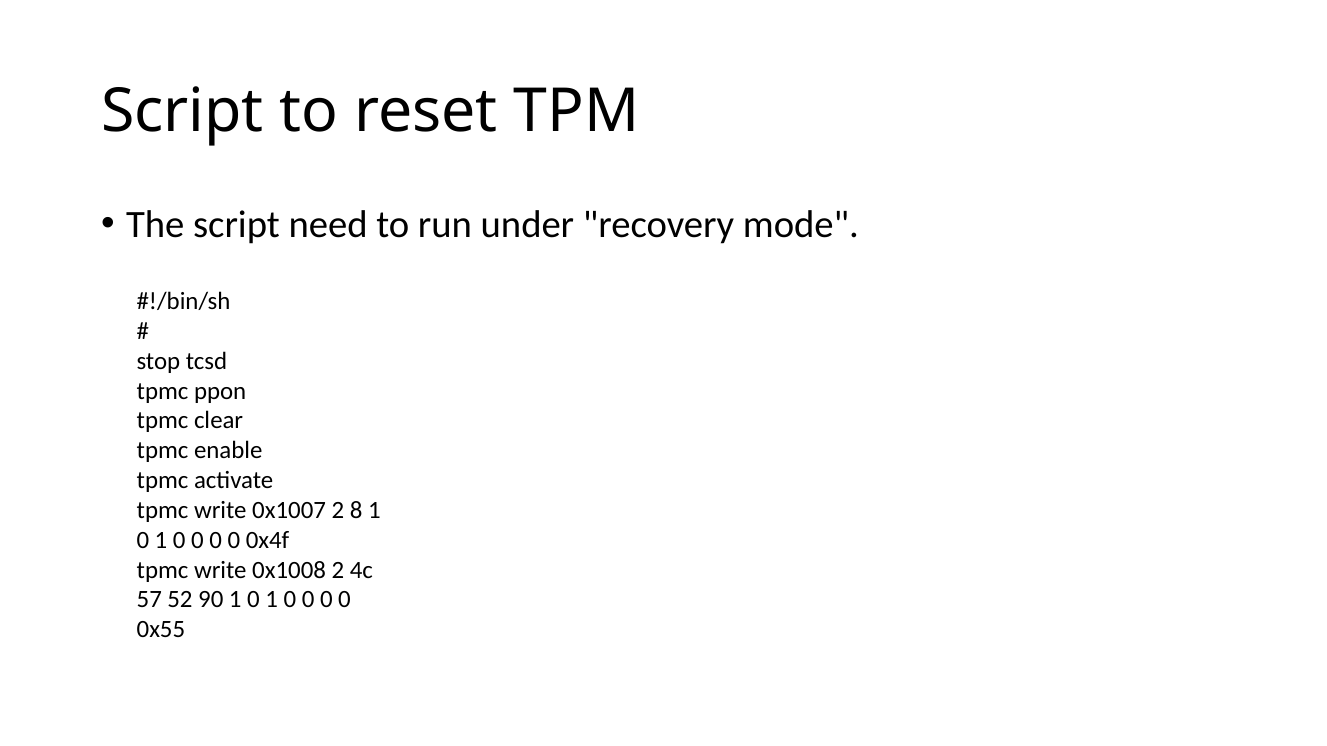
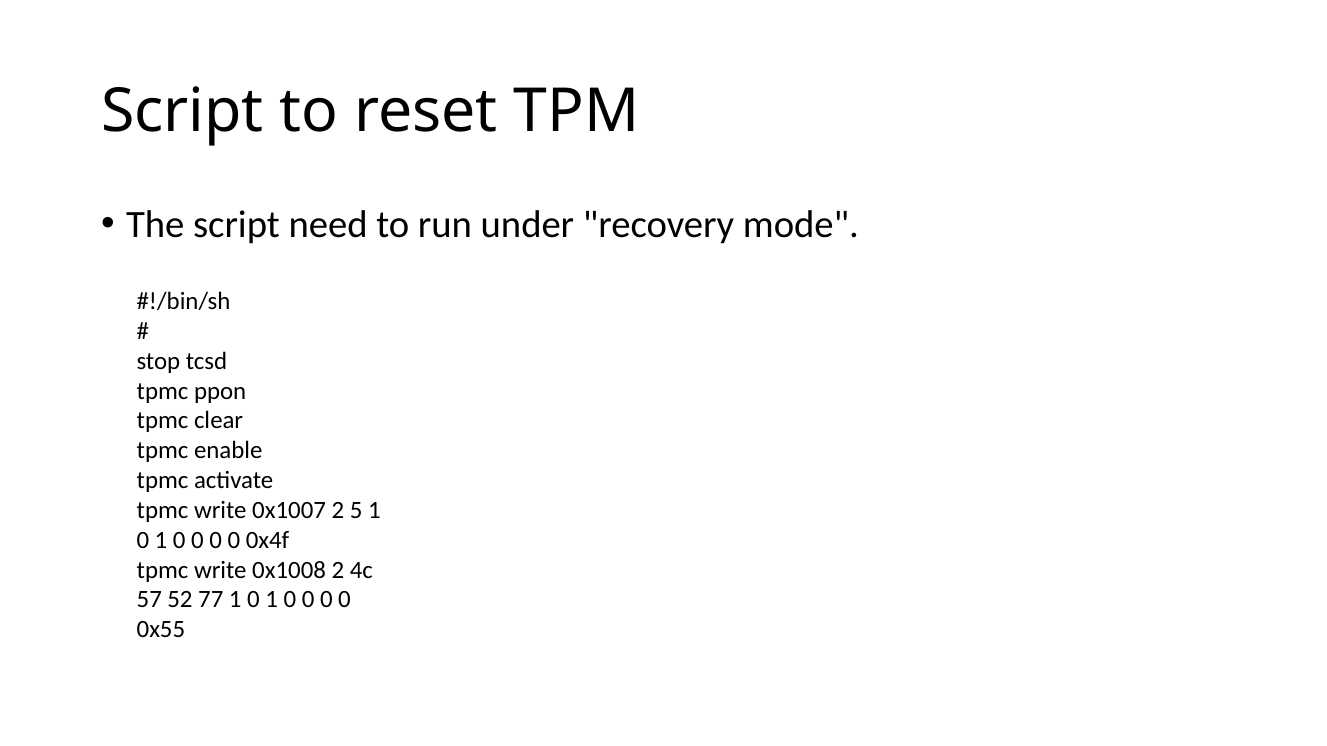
8: 8 -> 5 (356, 511)
90: 90 -> 77 (211, 600)
